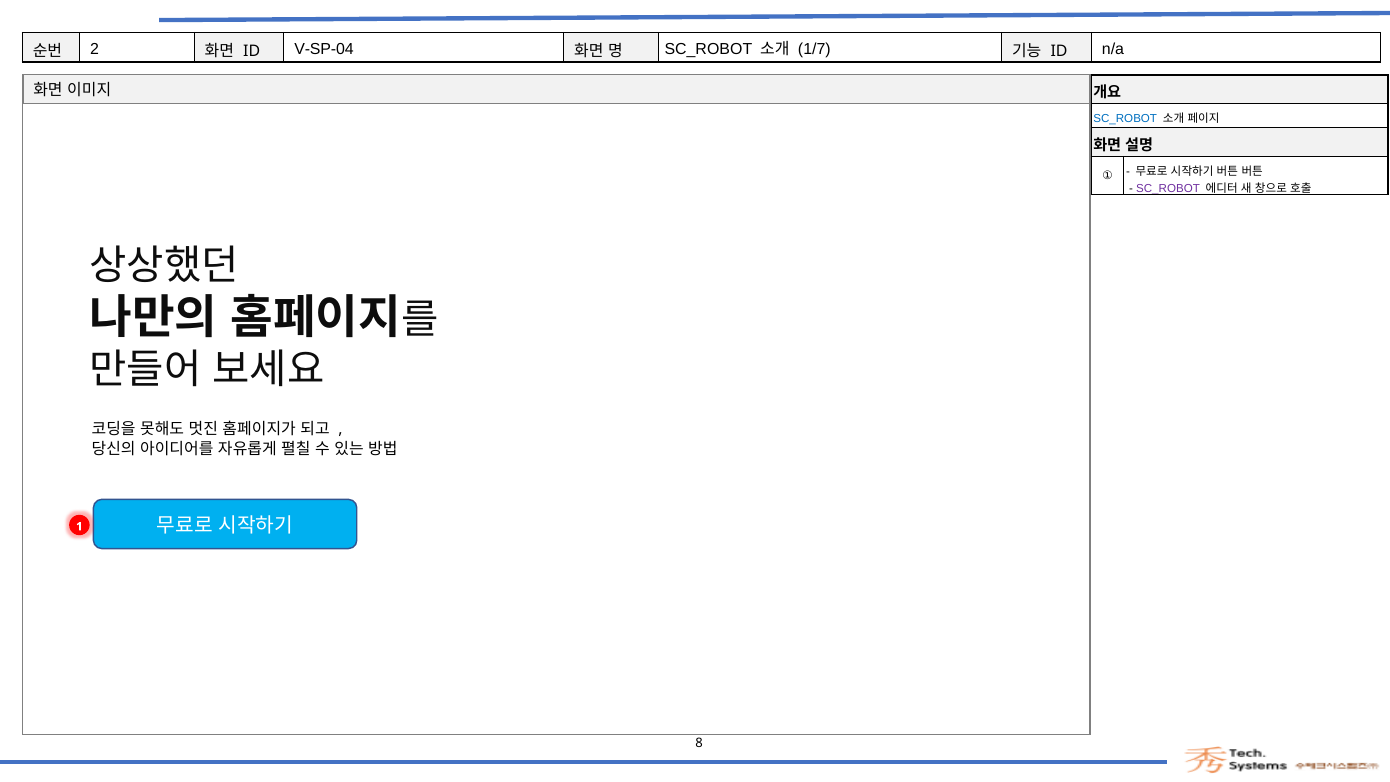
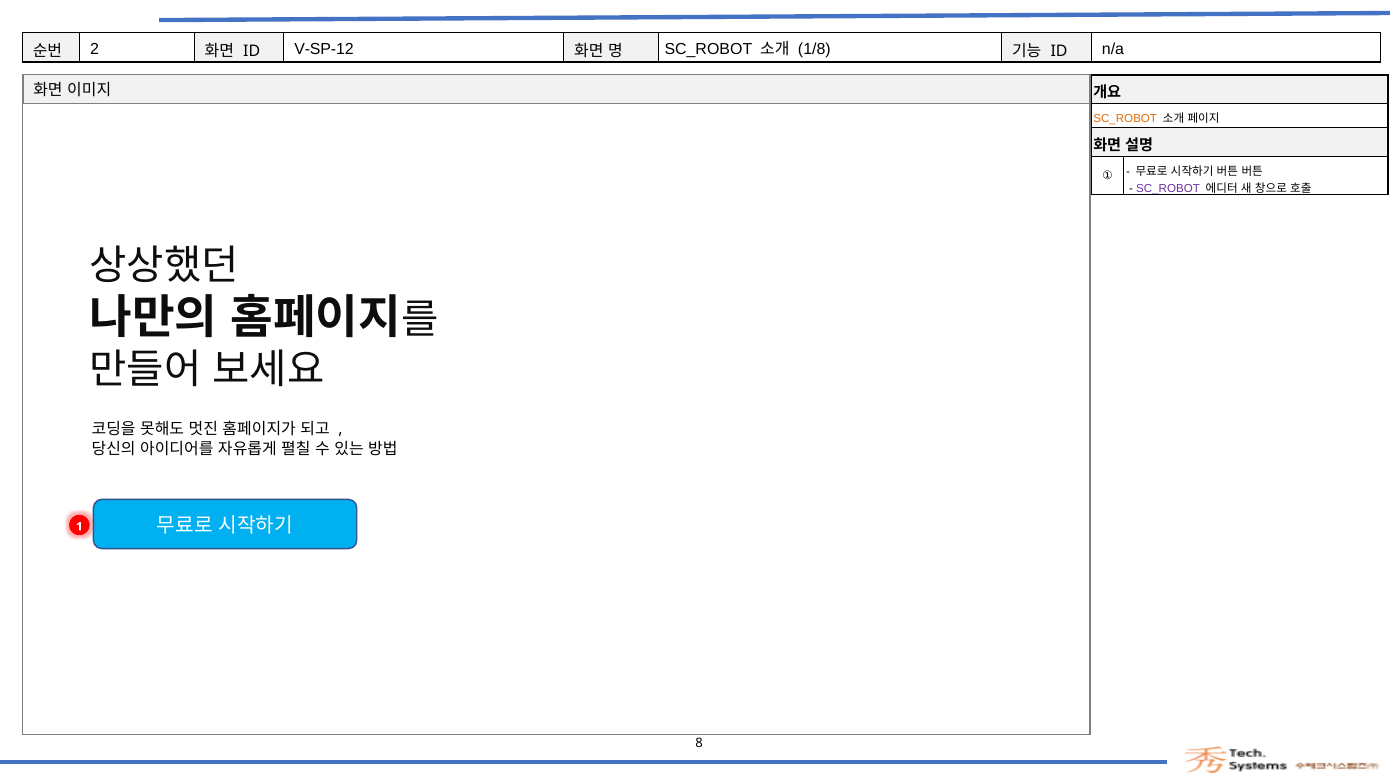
V-SP-04: V-SP-04 -> V-SP-12 (324, 49)
1/7: 1/7 -> 1/8 (814, 49)
SC_ROBOT colour: blue -> orange (1125, 118)
